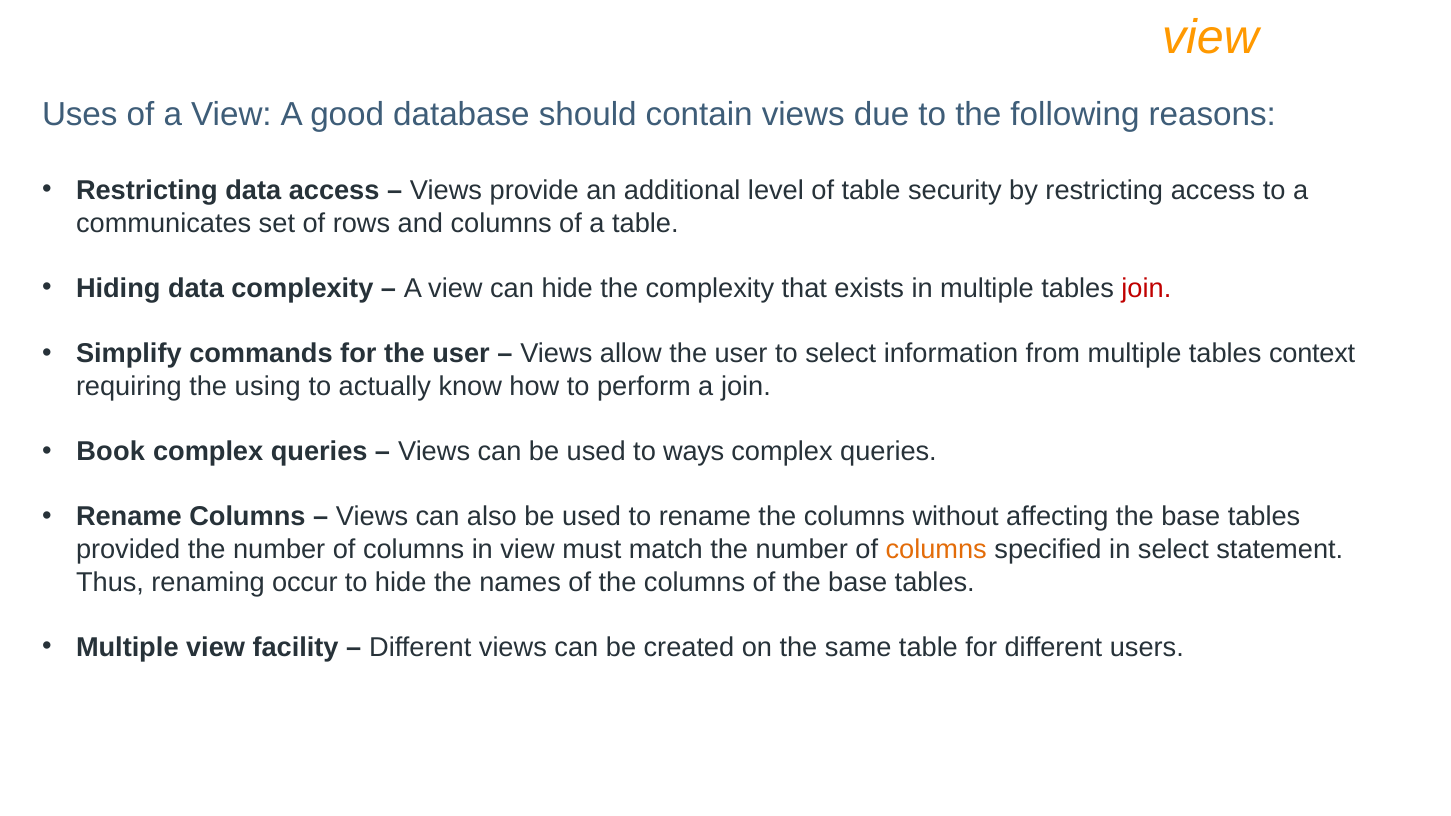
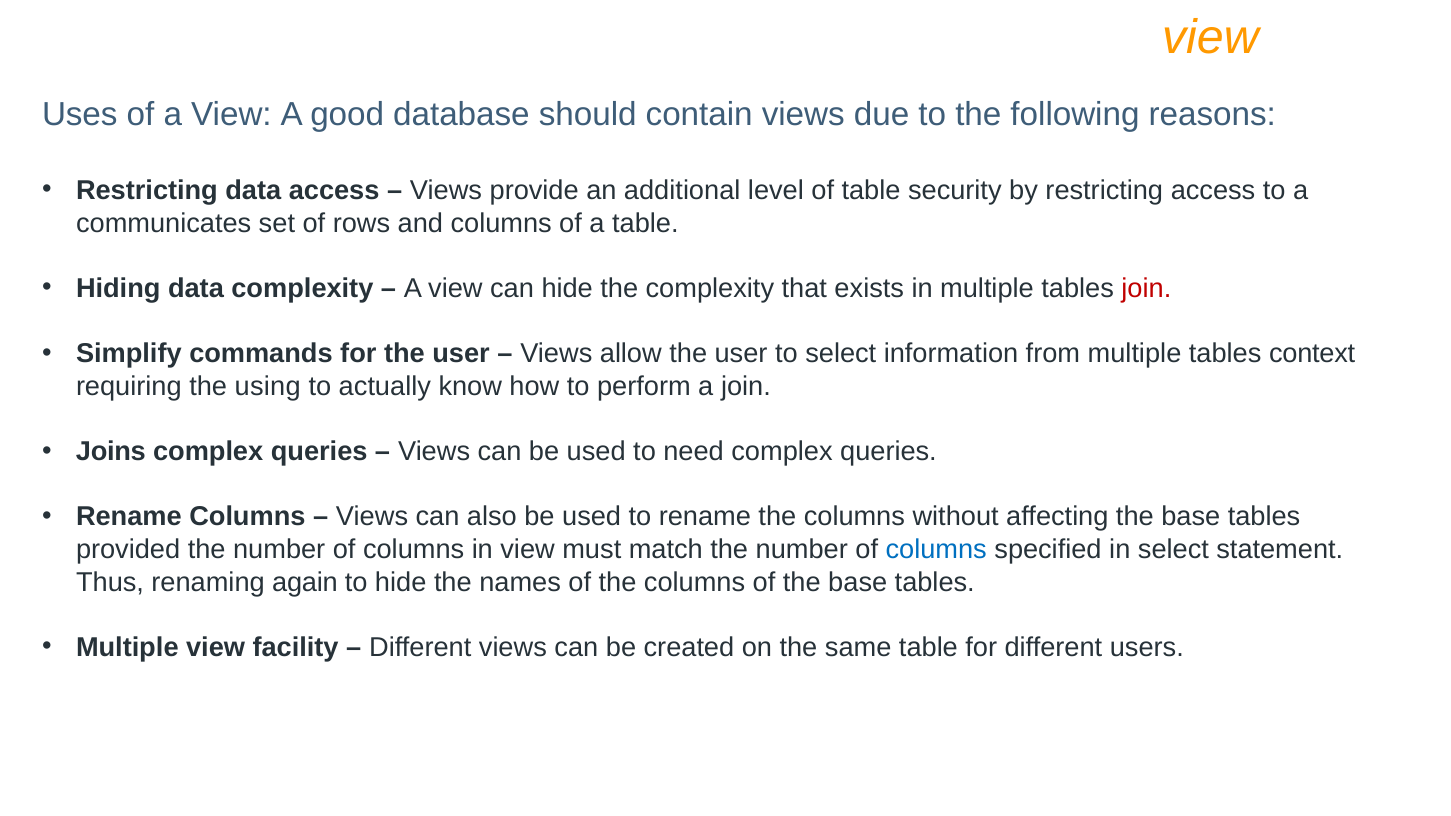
Book: Book -> Joins (111, 452)
ways: ways -> need (694, 452)
columns colour: orange -> blue (936, 550)
occur: occur -> again (305, 582)
